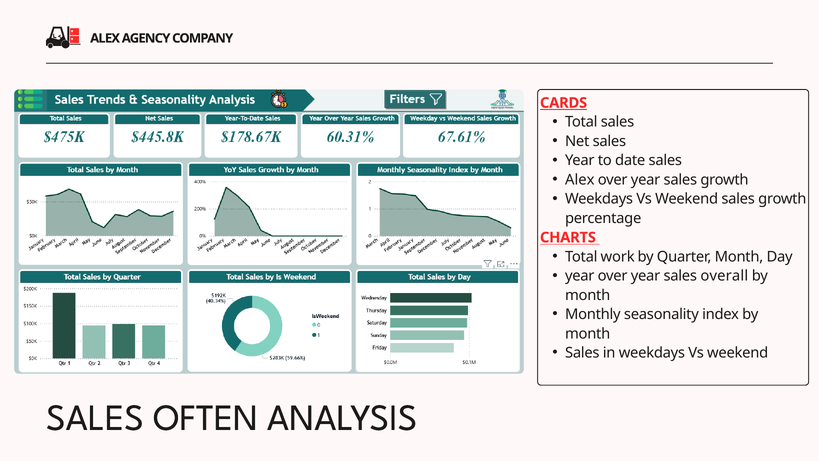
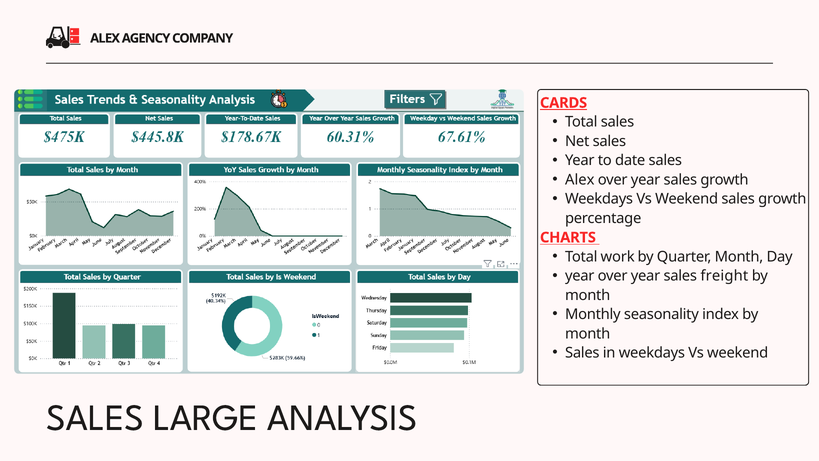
overall: overall -> freight (724, 276)
OFTEN: OFTEN -> LARGE (205, 417)
